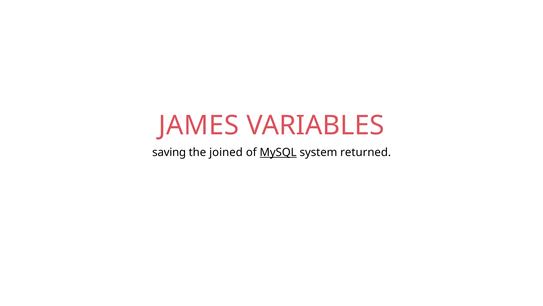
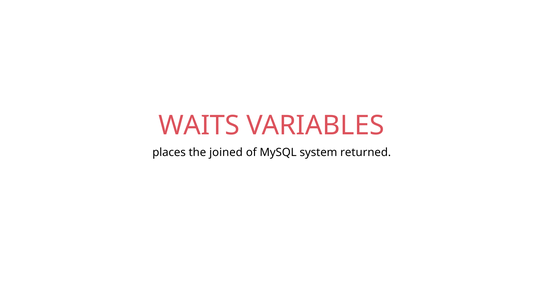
JAMES: JAMES -> WAITS (199, 125)
saving: saving -> places (169, 152)
MySQL underline: present -> none (278, 152)
